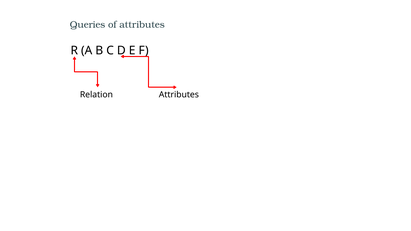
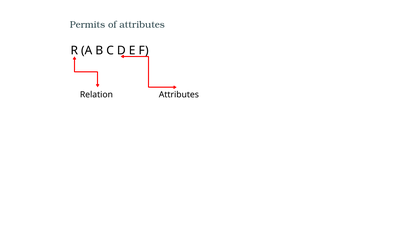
Queries: Queries -> Permits (87, 25)
